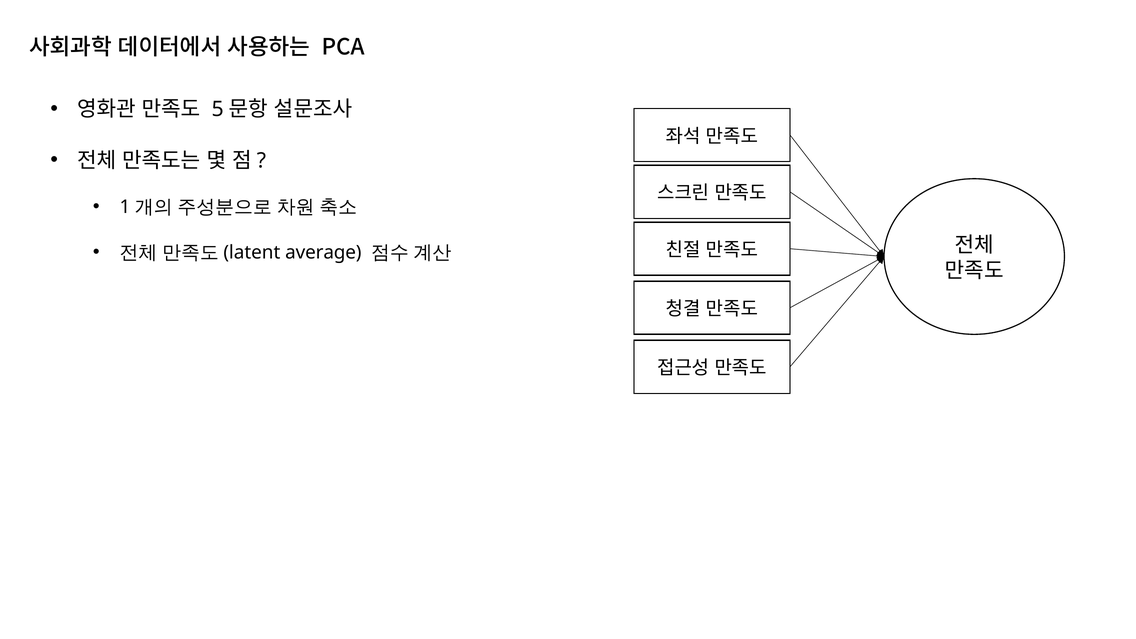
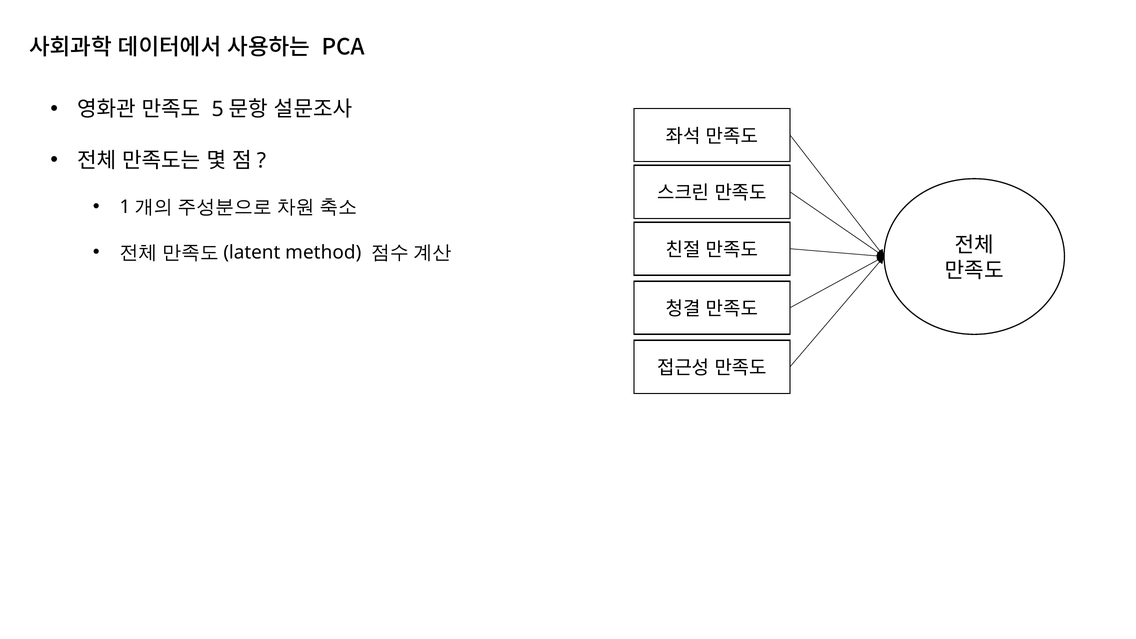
average: average -> method (323, 253)
